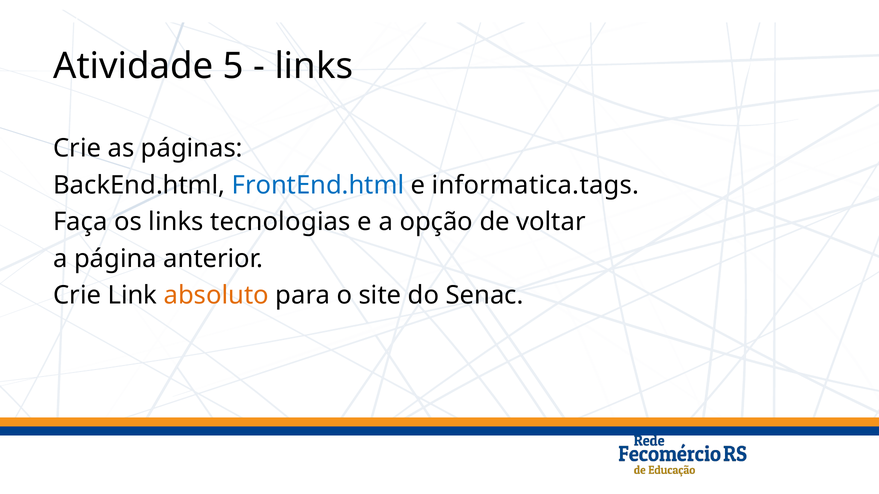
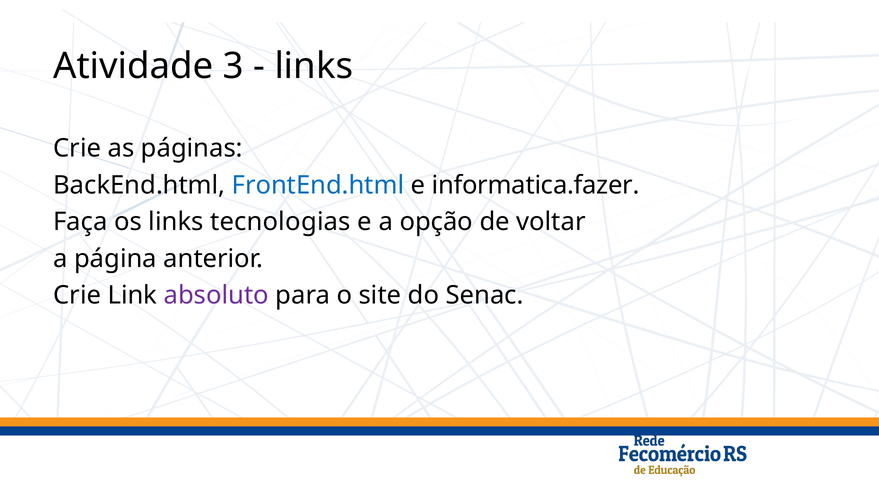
5: 5 -> 3 (233, 66)
informatica.tags: informatica.tags -> informatica.fazer (536, 185)
absoluto colour: orange -> purple (216, 296)
